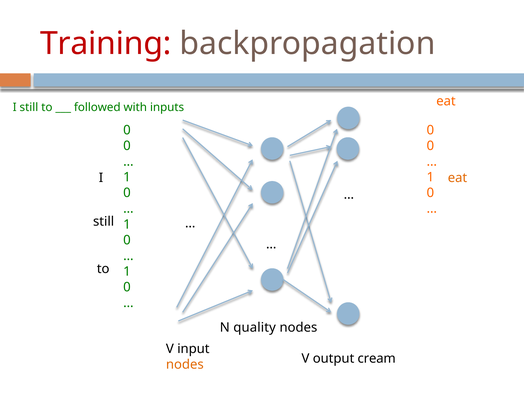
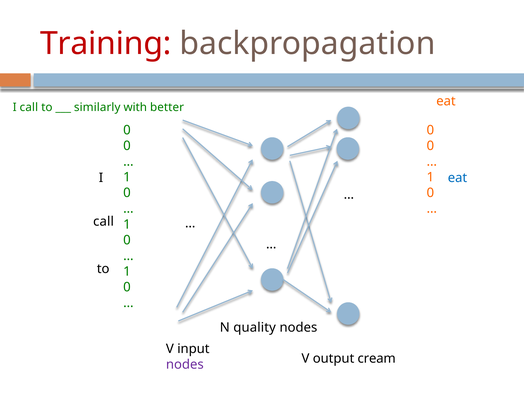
still: still -> call (29, 107)
followed: followed -> similarly (97, 107)
inputs: inputs -> better (167, 107)
eat colour: orange -> blue (457, 178)
still: still -> call (104, 222)
nodes colour: orange -> purple (185, 364)
